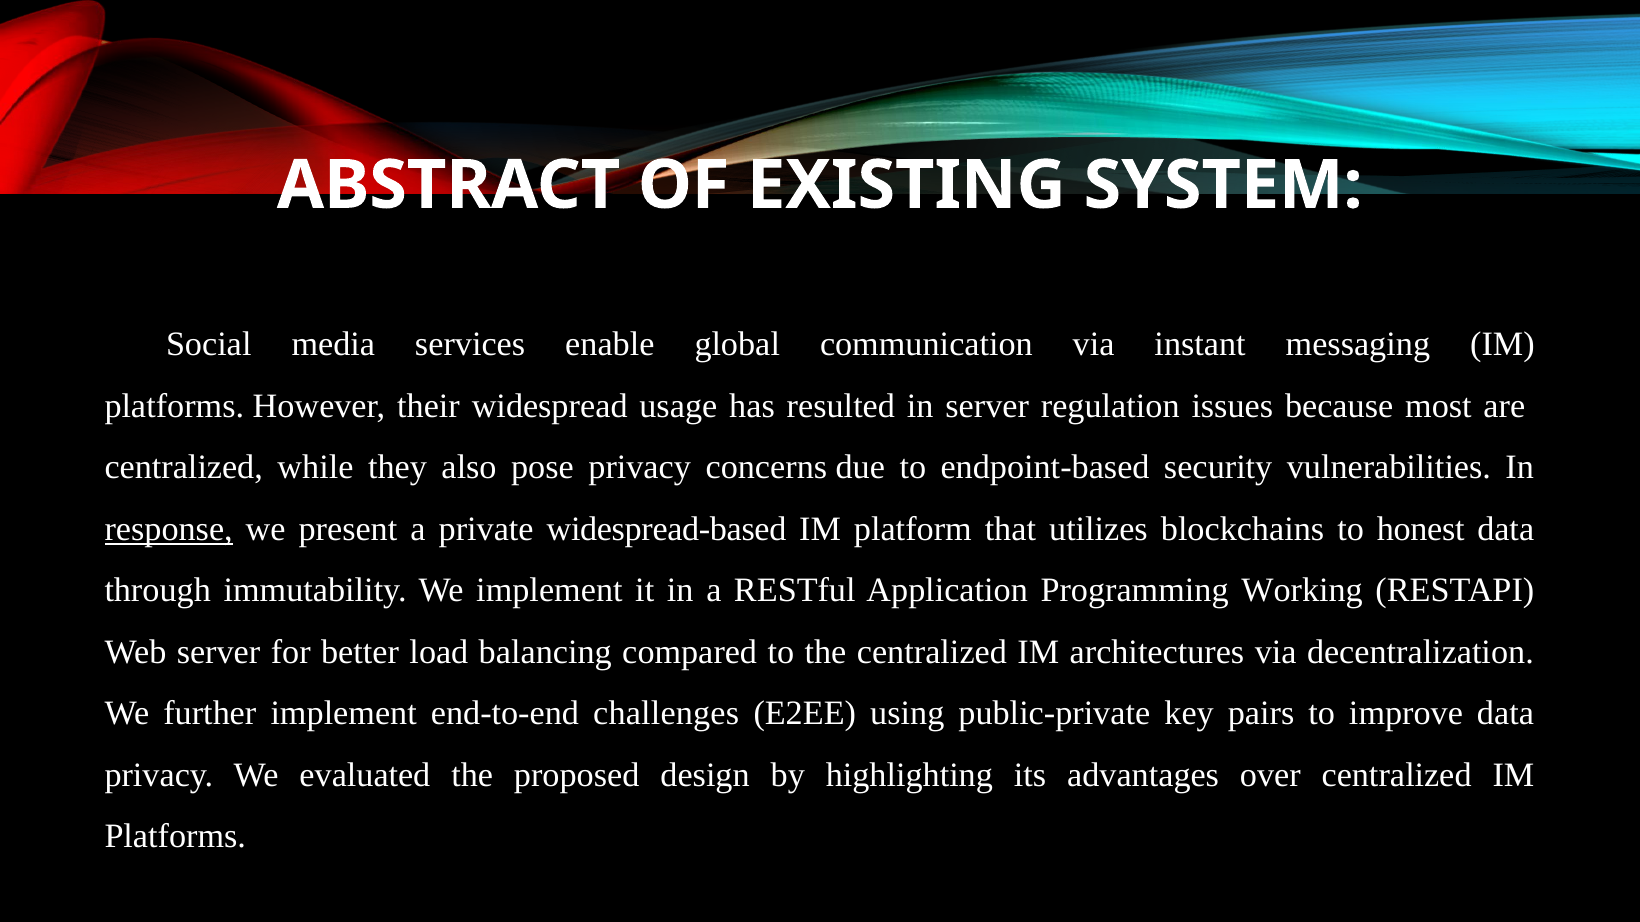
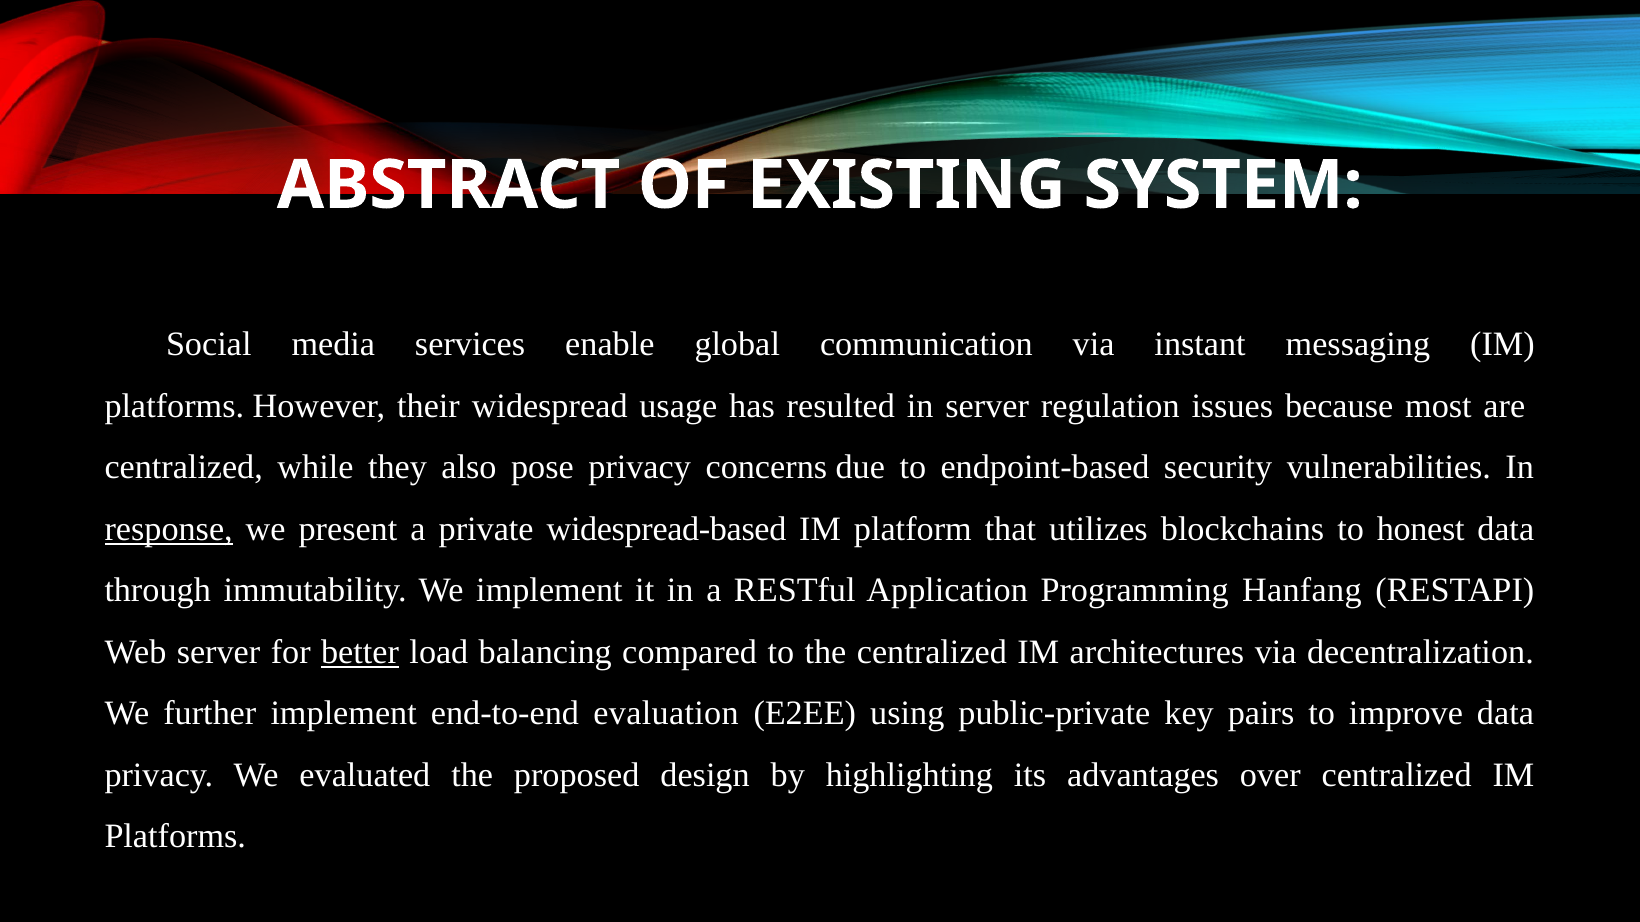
Working: Working -> Hanfang (1302, 591)
better underline: none -> present (360, 652)
challenges: challenges -> evaluation (666, 714)
